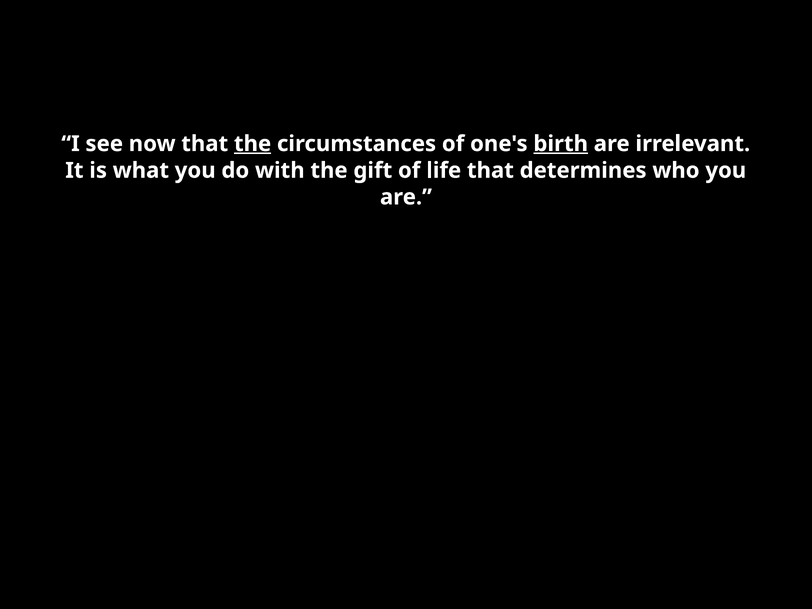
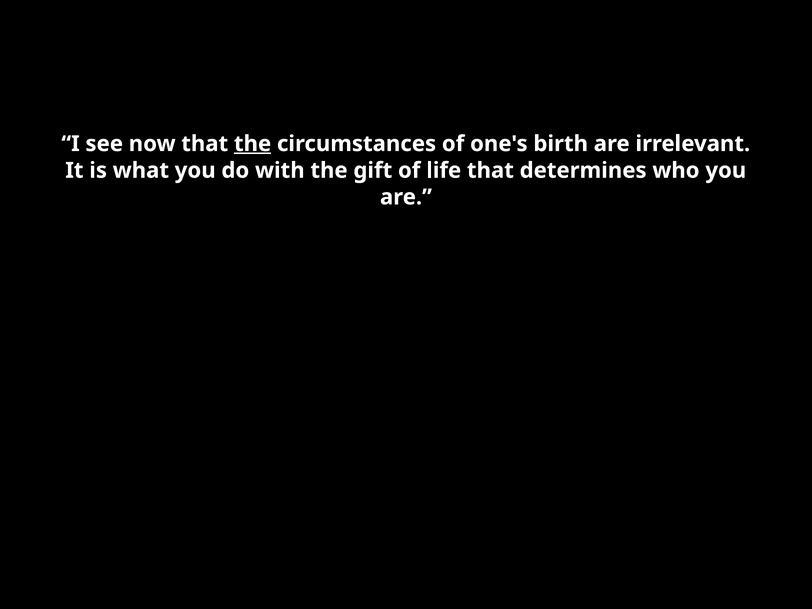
birth underline: present -> none (561, 144)
